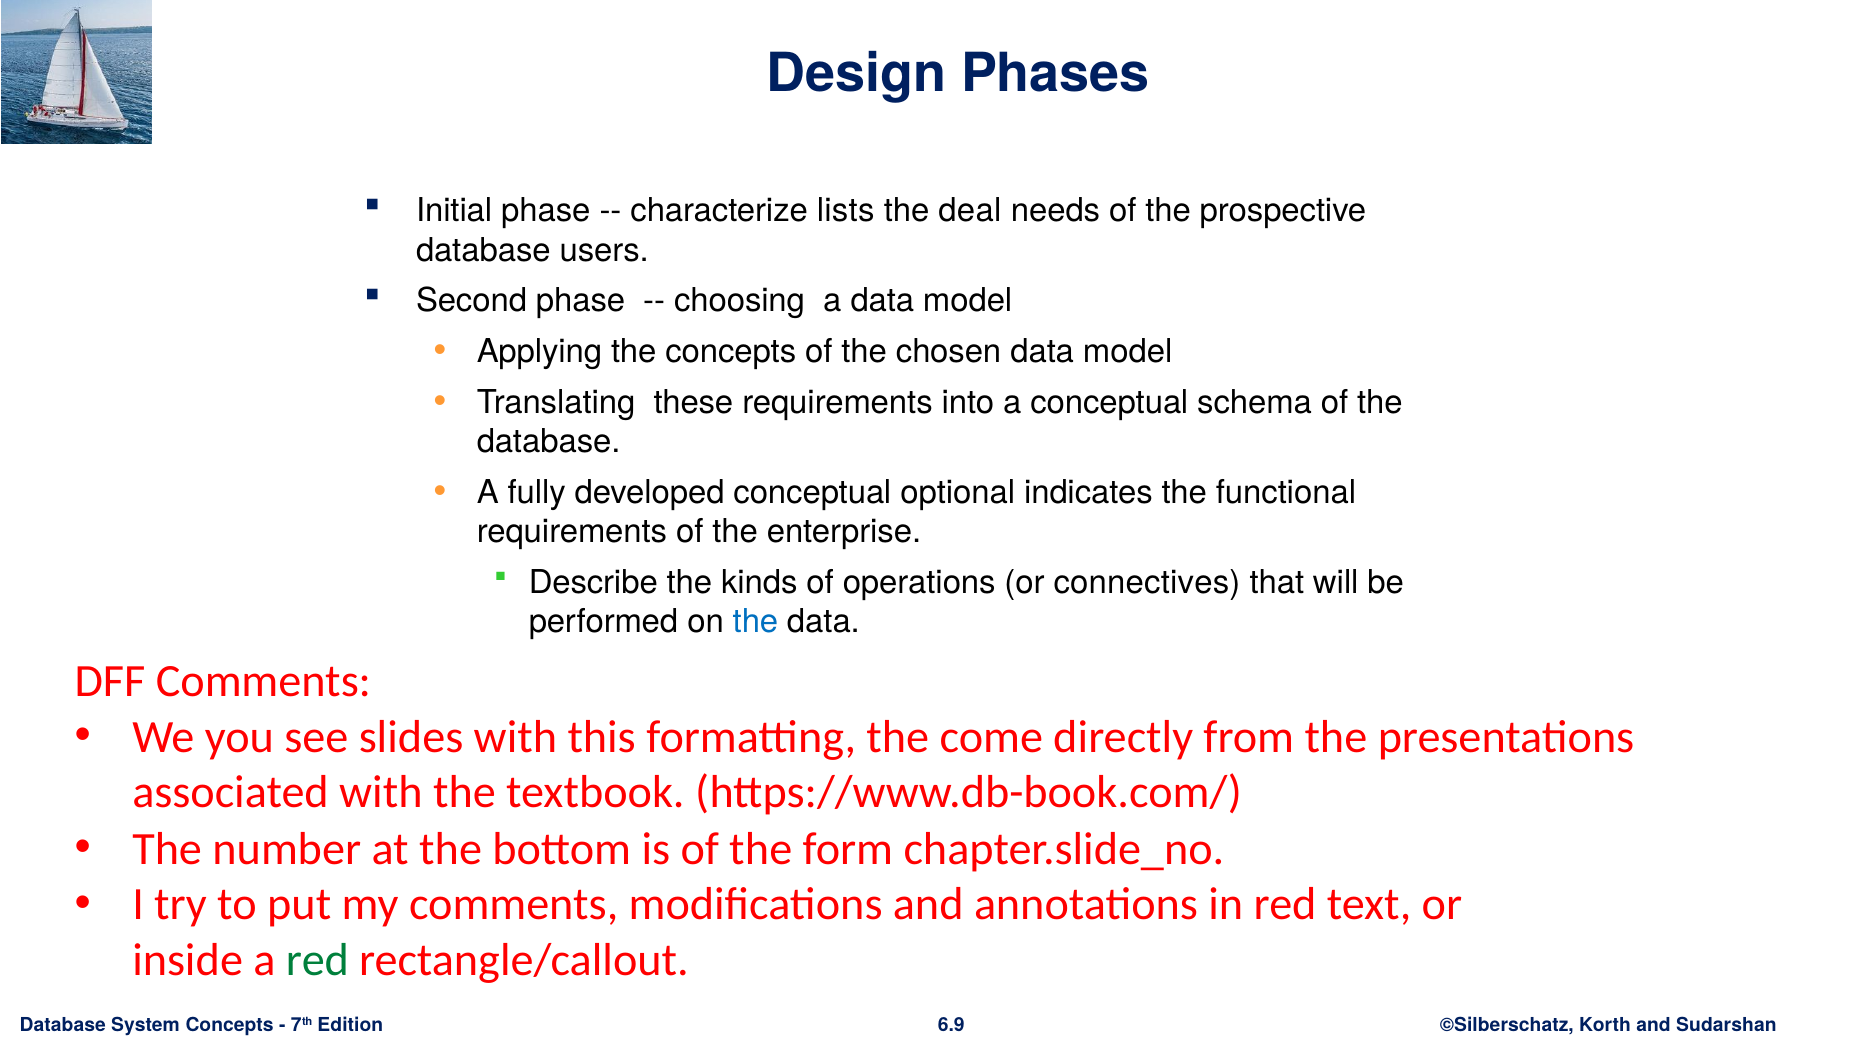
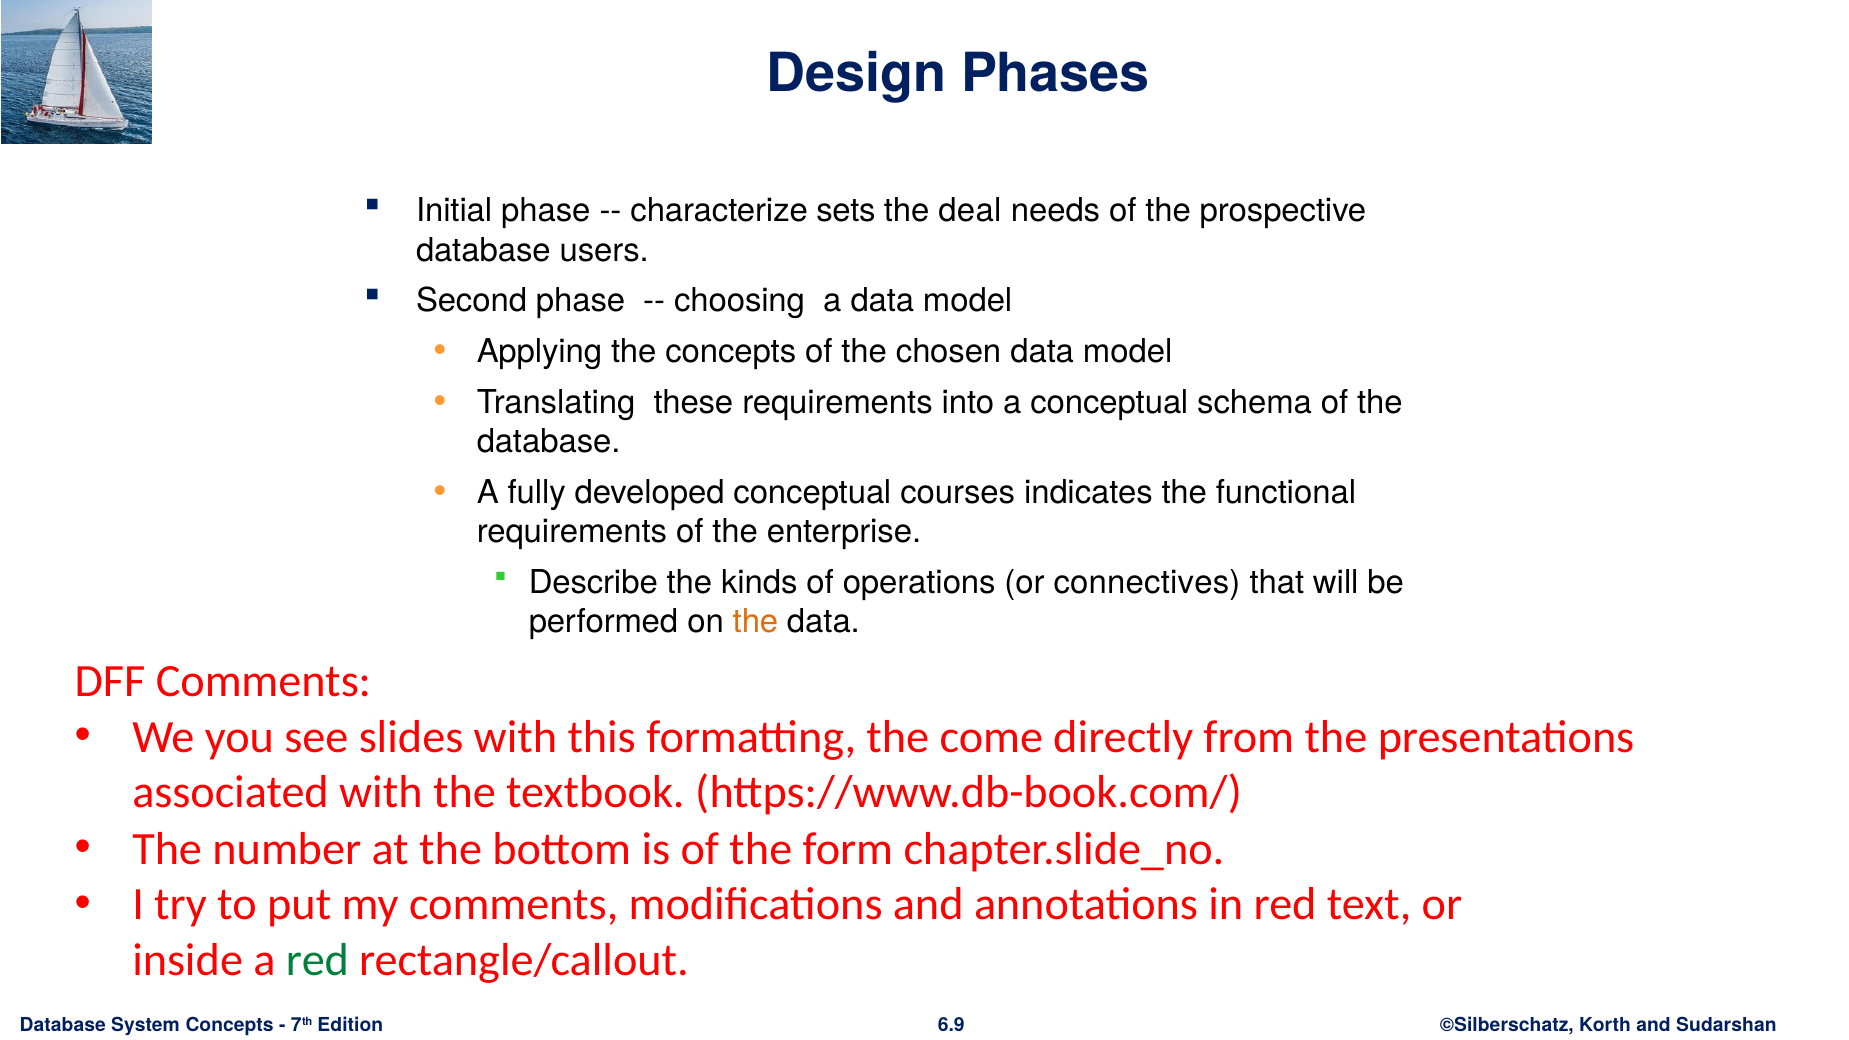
lists: lists -> sets (846, 211)
optional: optional -> courses (958, 493)
the colour: blue -> orange (755, 622)
